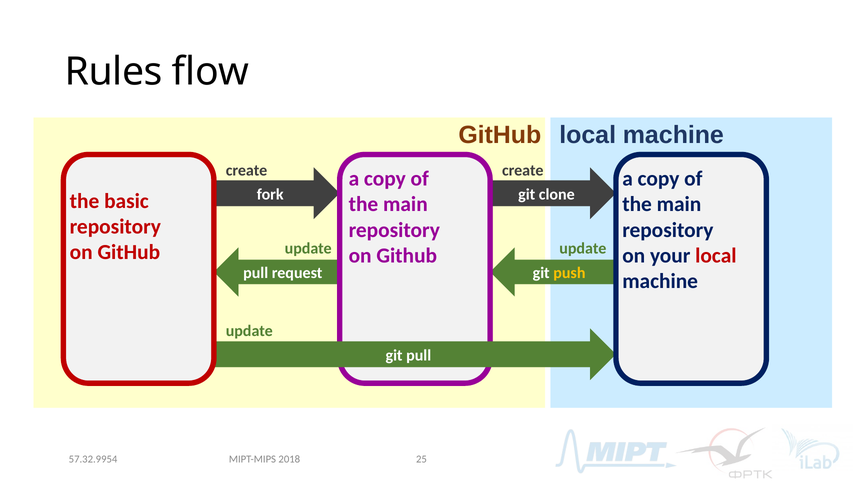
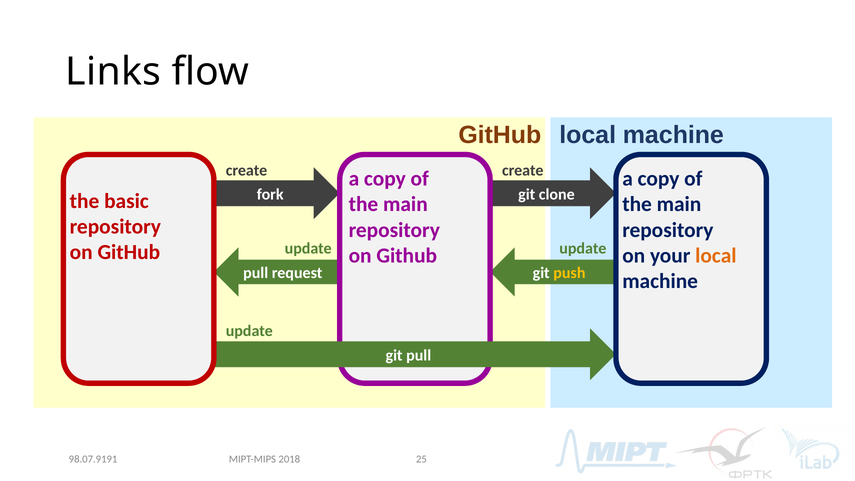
Rules: Rules -> Links (113, 72)
local colour: red -> orange (716, 256)
57.32.9954: 57.32.9954 -> 98.07.9191 (93, 459)
